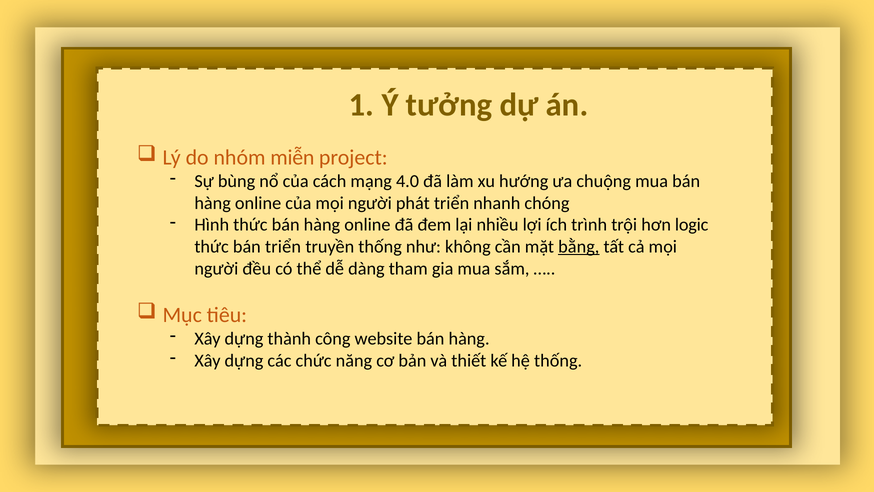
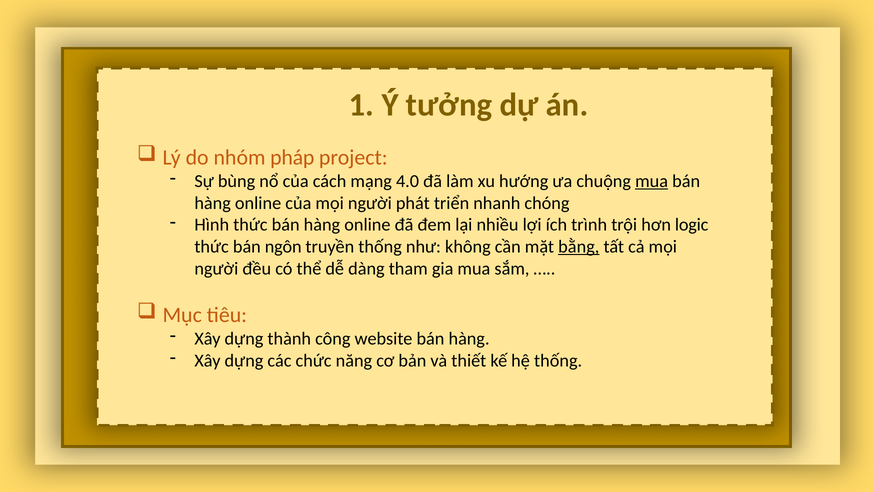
miễn: miễn -> pháp (292, 157)
mua underline: none -> present (652, 181)
bán triển: triển -> ngôn (283, 247)
